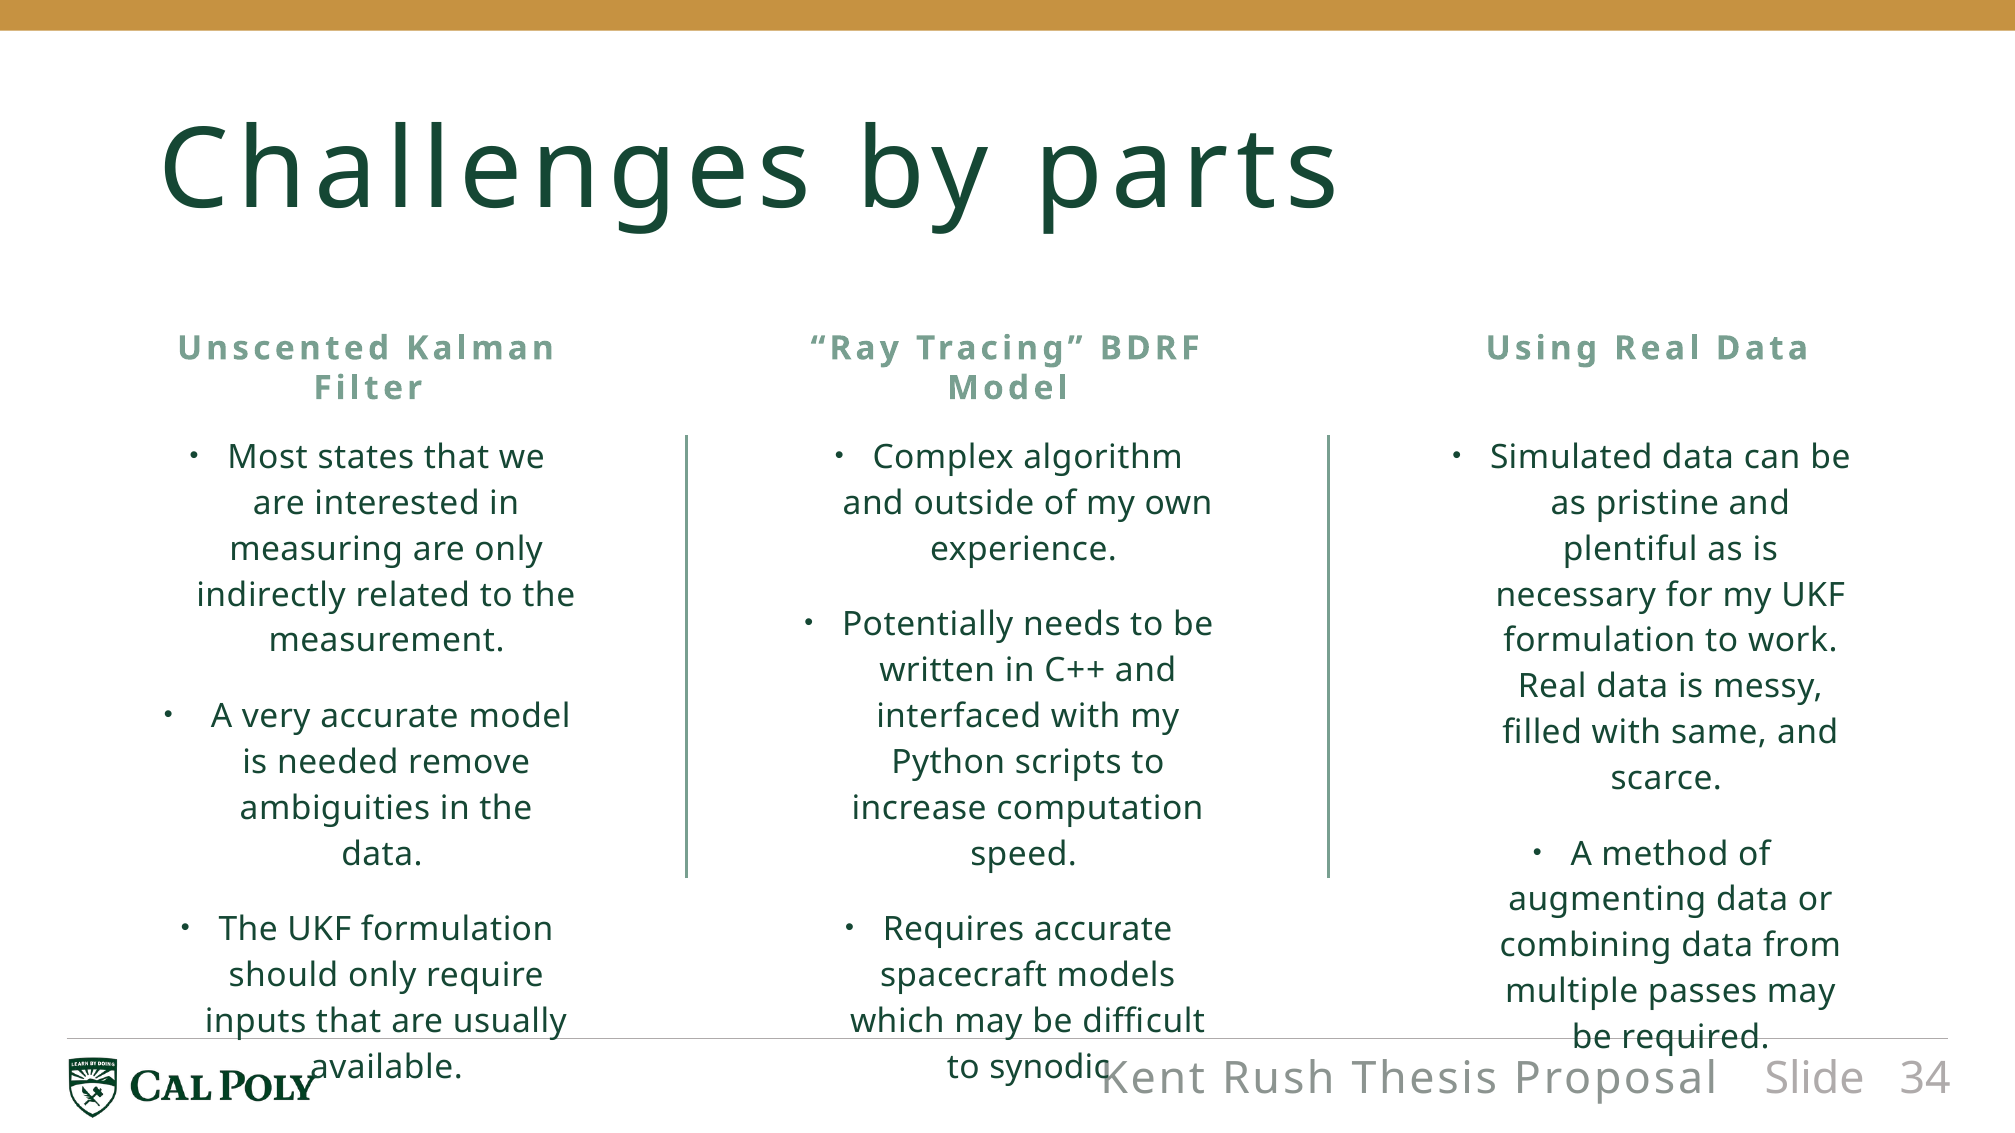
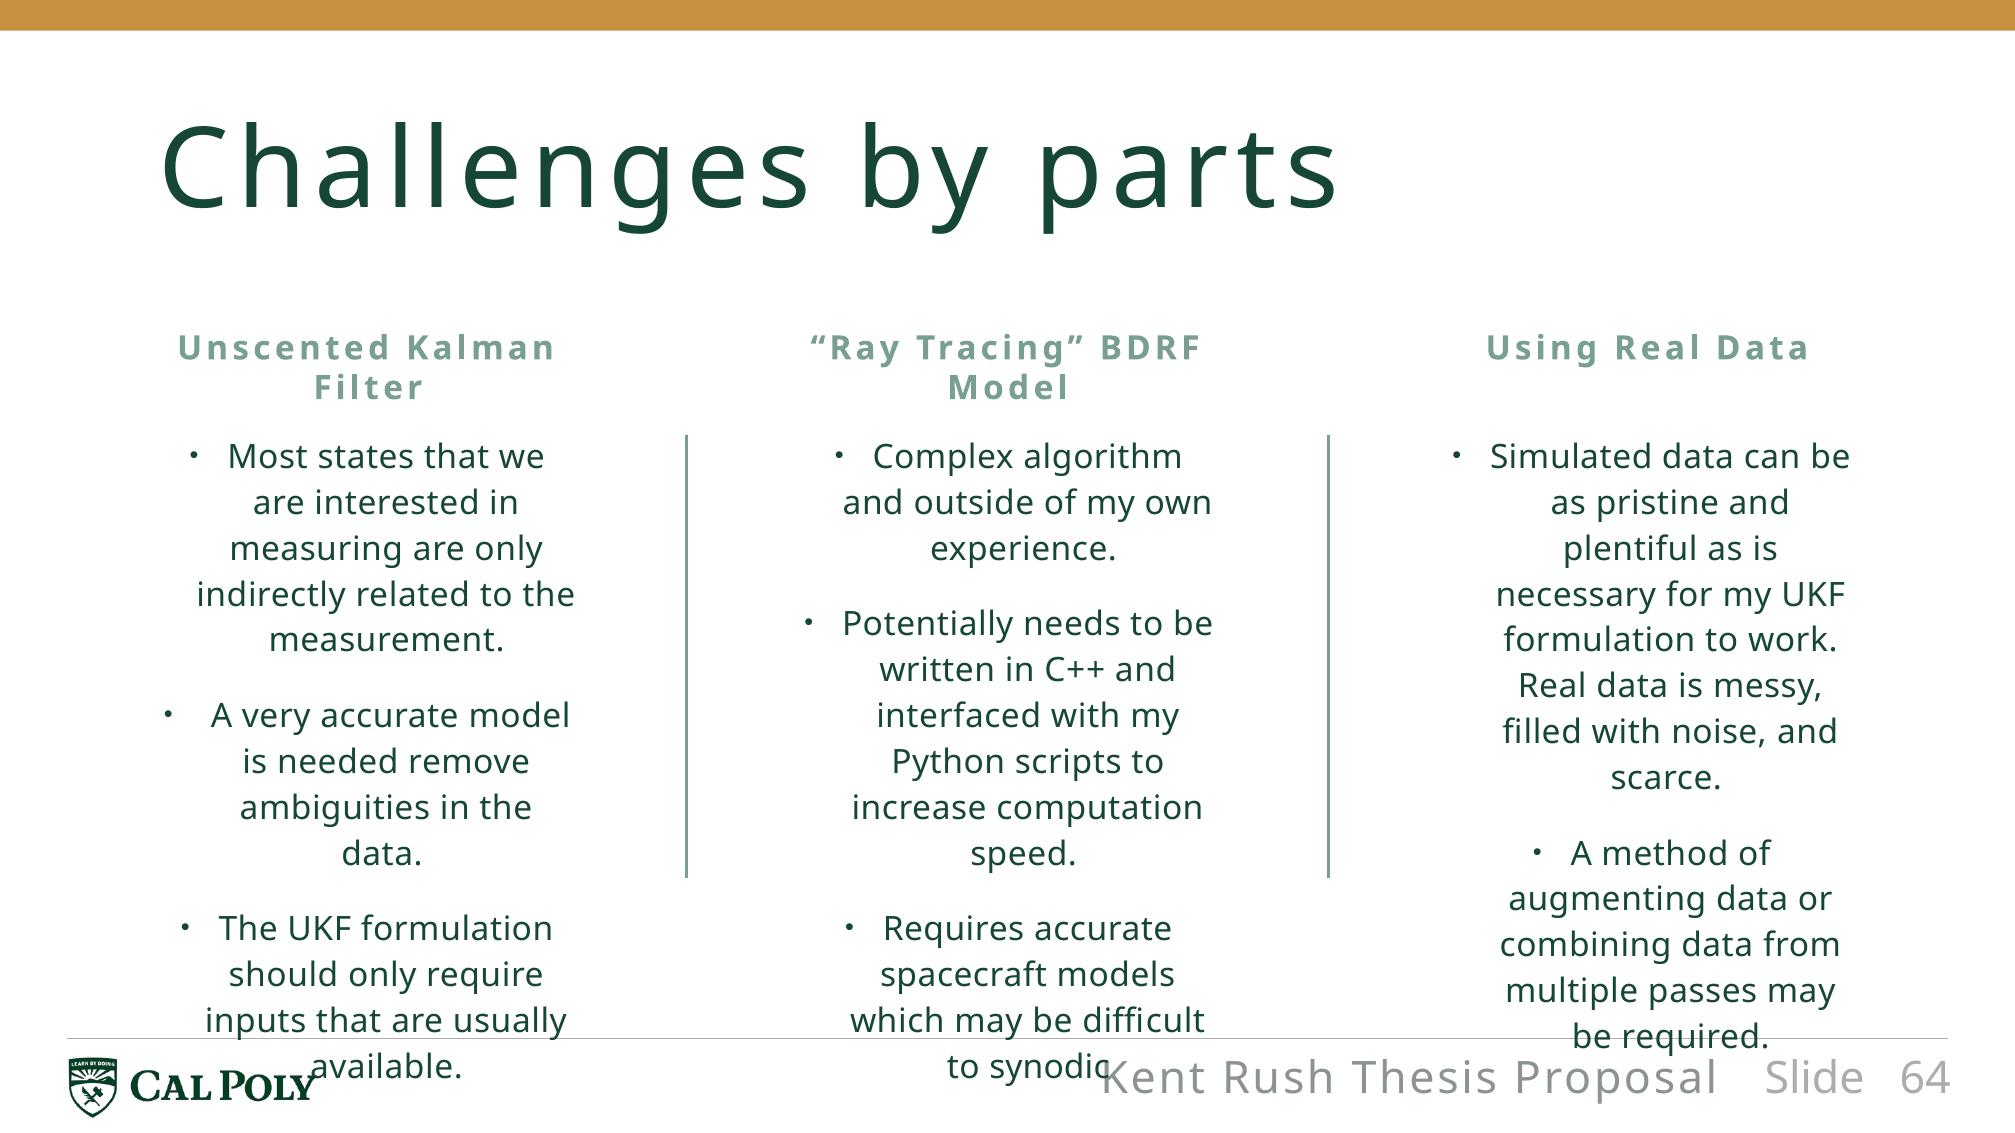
same: same -> noise (1719, 733)
34: 34 -> 64 (1925, 1079)
